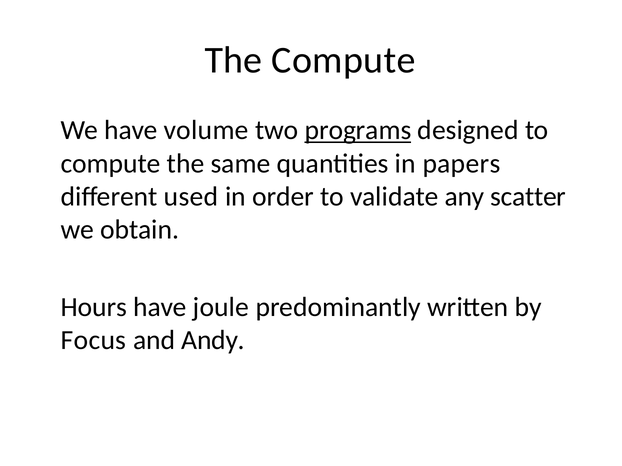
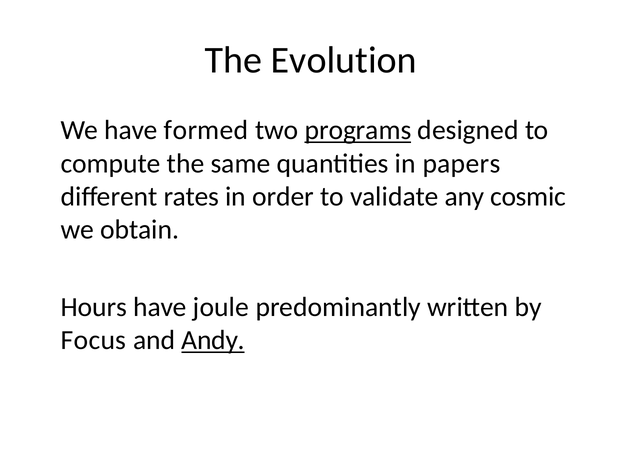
The Compute: Compute -> Evolution (344, 60)
volume: volume -> formed (206, 130)
used: used -> rates (191, 197)
scatter: scatter -> cosmic (528, 197)
Andy underline: none -> present (213, 341)
